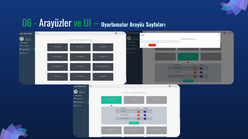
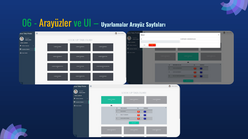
Arayüzler colour: white -> yellow (55, 24)
